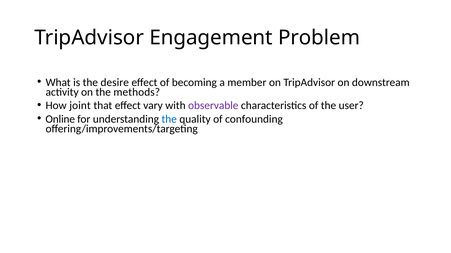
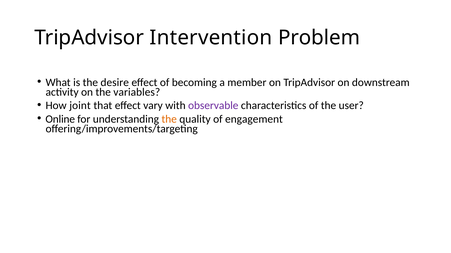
Engagement: Engagement -> Intervention (211, 38)
methods: methods -> variables (137, 92)
the colour: blue -> orange (169, 119)
confounding: confounding -> engagement (254, 119)
